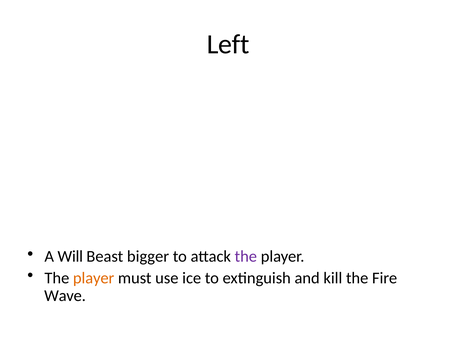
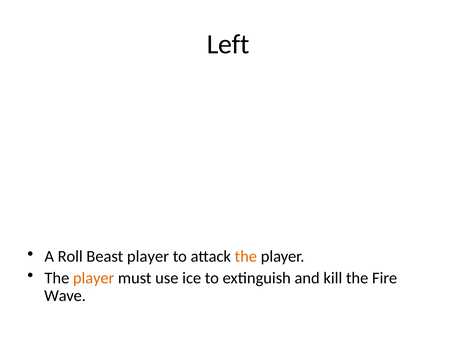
Will: Will -> Roll (70, 257)
Beast bigger: bigger -> player (148, 257)
the colour: purple -> orange (246, 257)
